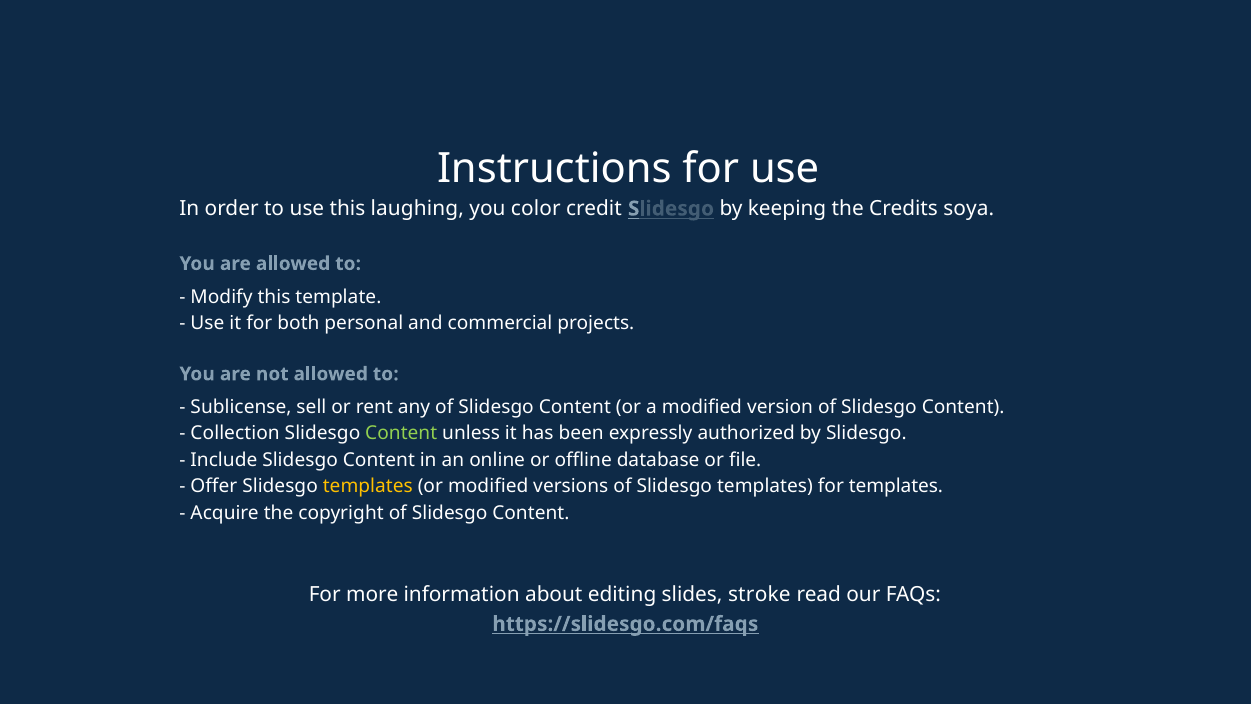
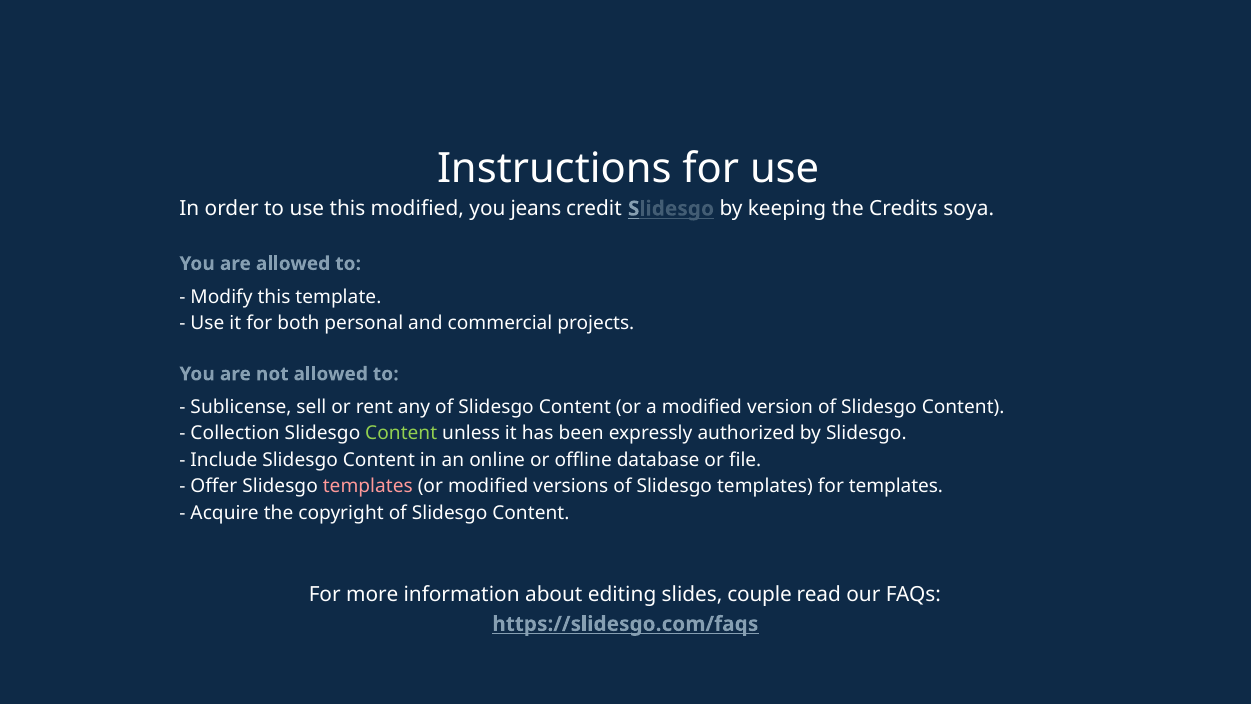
this laughing: laughing -> modified (417, 209)
color: color -> jeans (536, 209)
templates colour: yellow -> pink (368, 486)
stroke: stroke -> couple (760, 594)
